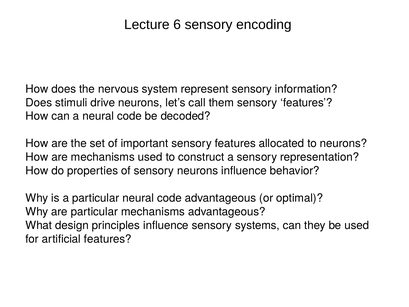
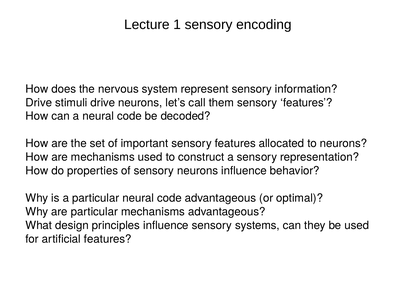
6: 6 -> 1 (177, 25)
Does: Does -> Drive (39, 103)
